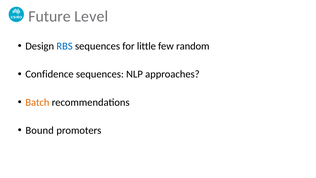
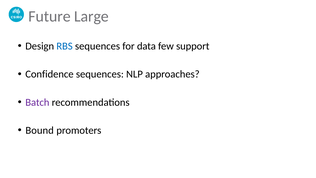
Level: Level -> Large (91, 16)
little: little -> data (146, 46)
random: random -> support (193, 46)
Batch colour: orange -> purple (37, 102)
